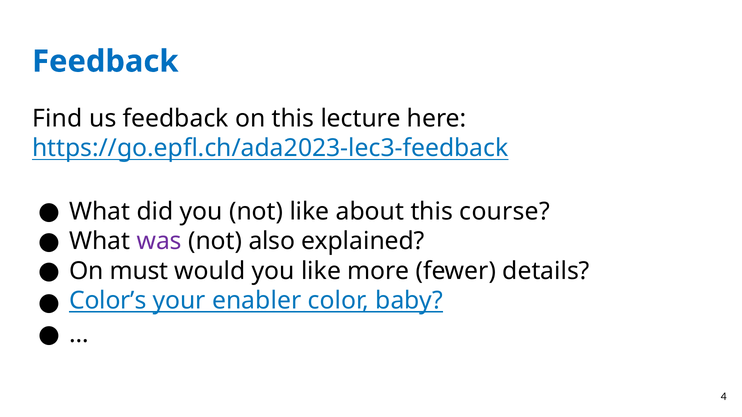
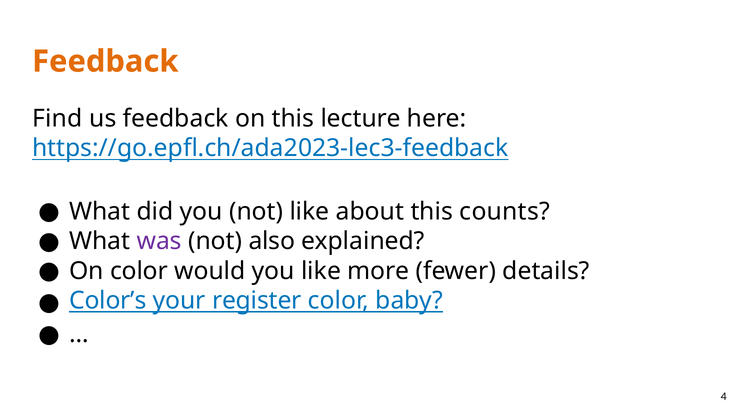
Feedback colour: blue -> orange (105, 62)
course: course -> counts (505, 212)
On must: must -> color (139, 271)
enabler: enabler -> register (257, 301)
